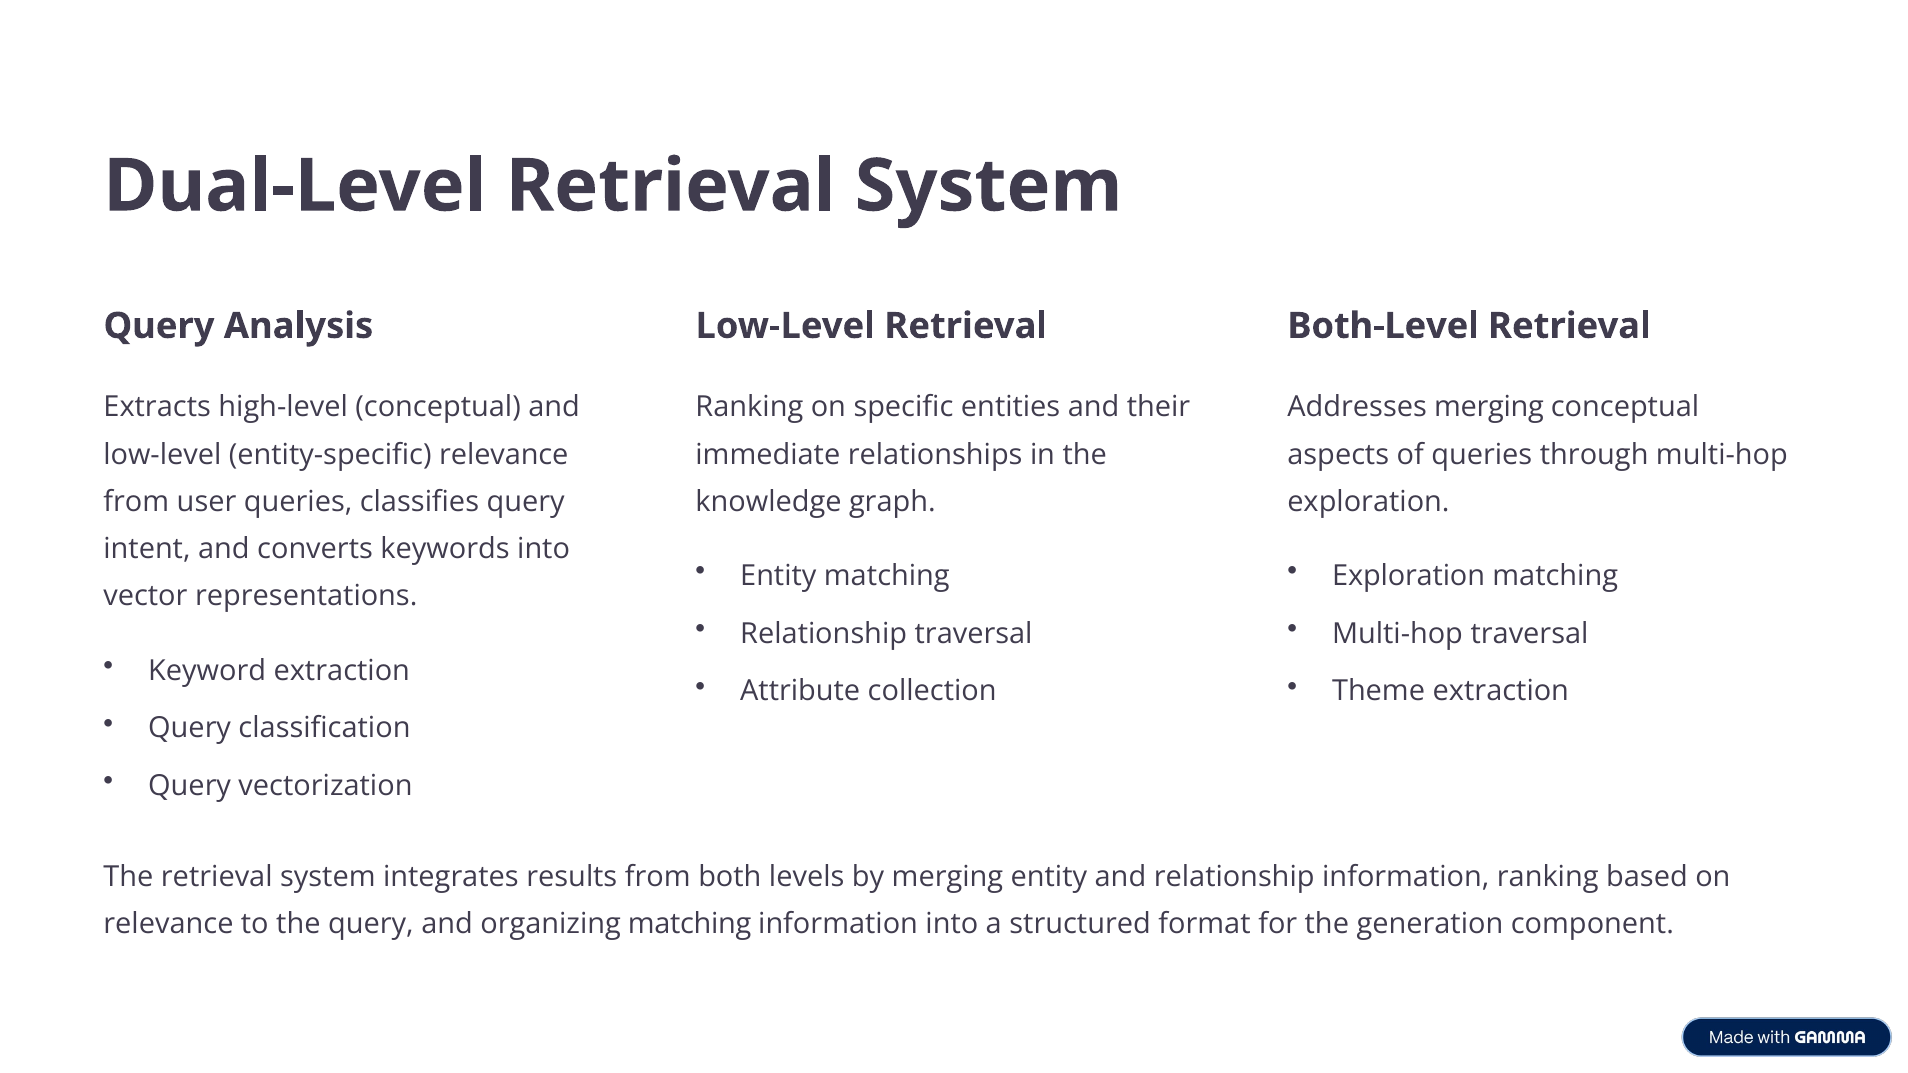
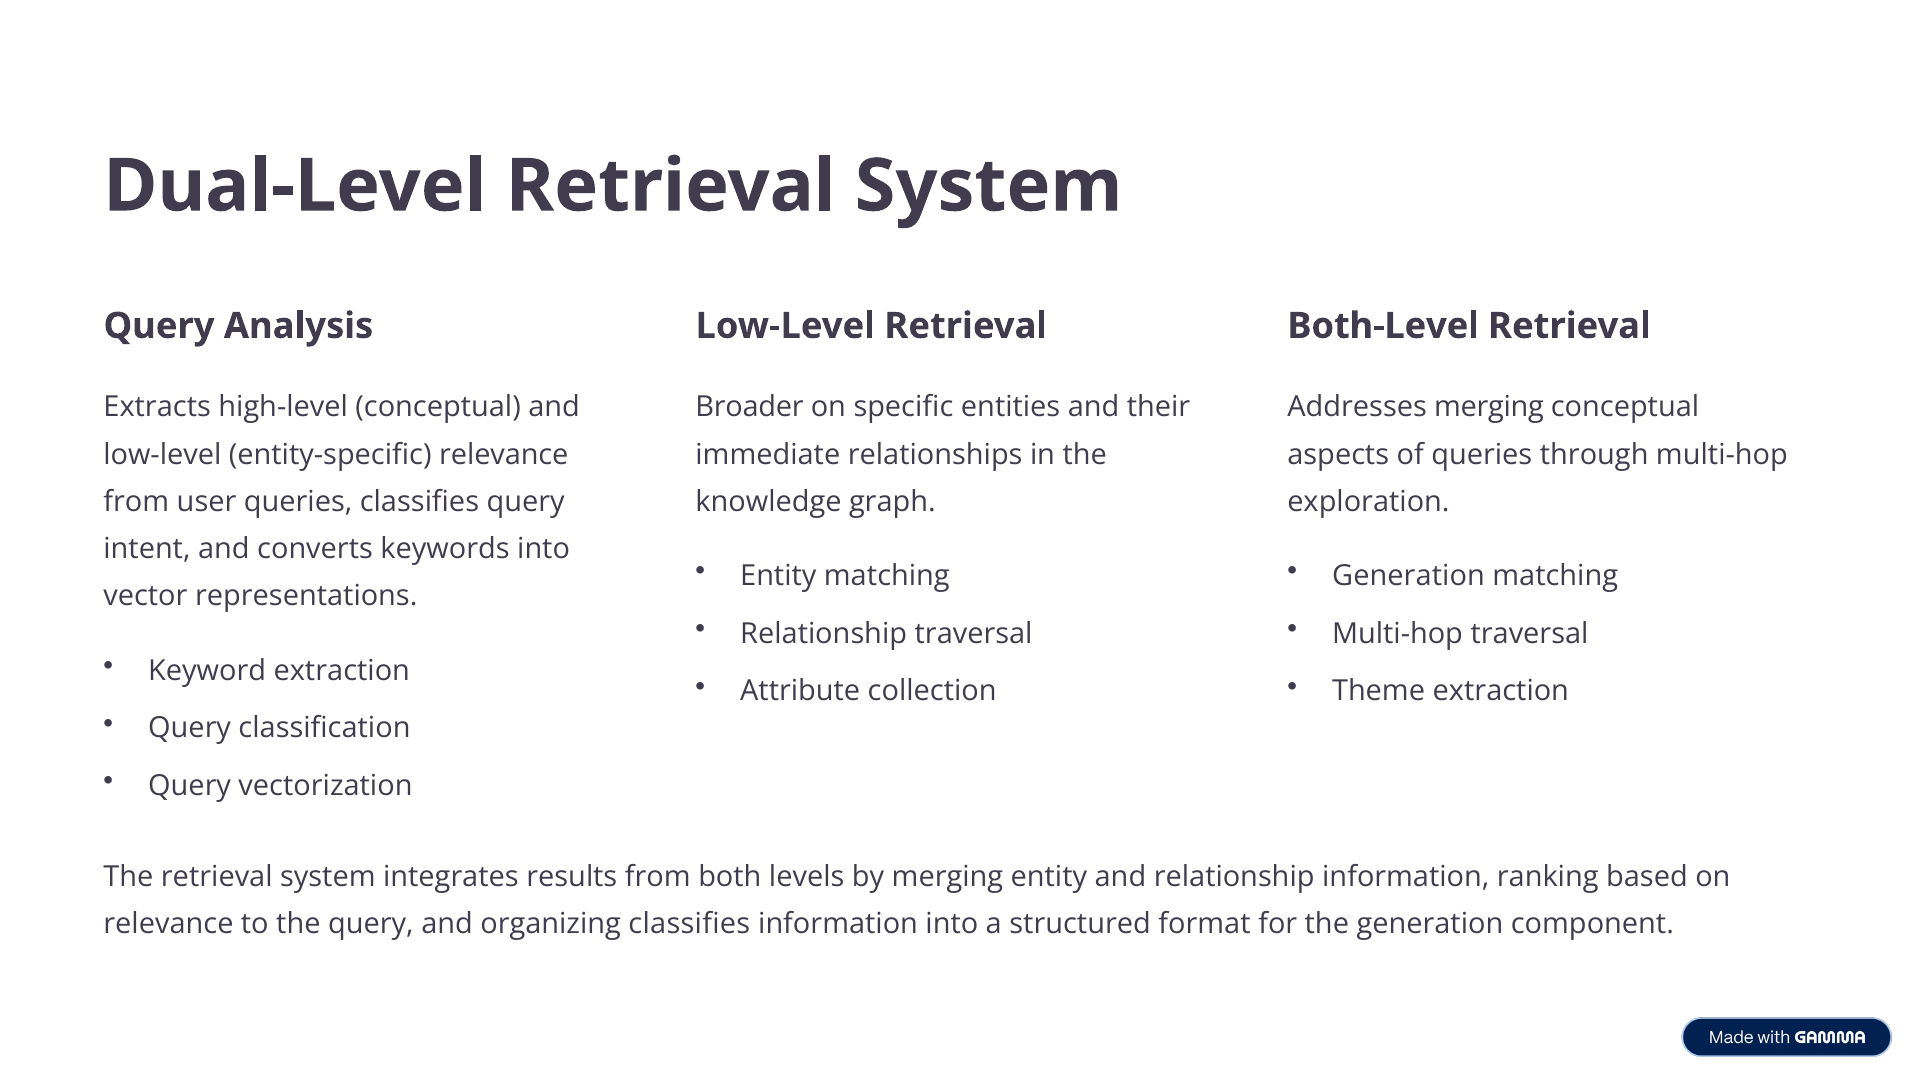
Ranking: Ranking -> Broader (750, 407)
Exploration: Exploration -> Generation (1408, 576)
organizing matching: matching -> classifies (689, 924)
